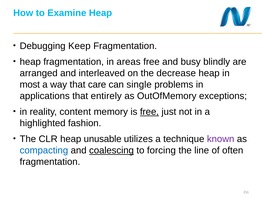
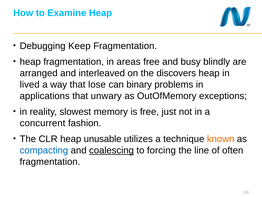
decrease: decrease -> discovers (176, 73)
most: most -> lived (30, 84)
care: care -> lose (97, 84)
single: single -> binary (139, 84)
entirely: entirely -> unwary (106, 96)
content: content -> slowest (75, 112)
free underline: present -> none (149, 112)
highlighted: highlighted -> concurrent (43, 123)
known colour: purple -> orange (221, 139)
